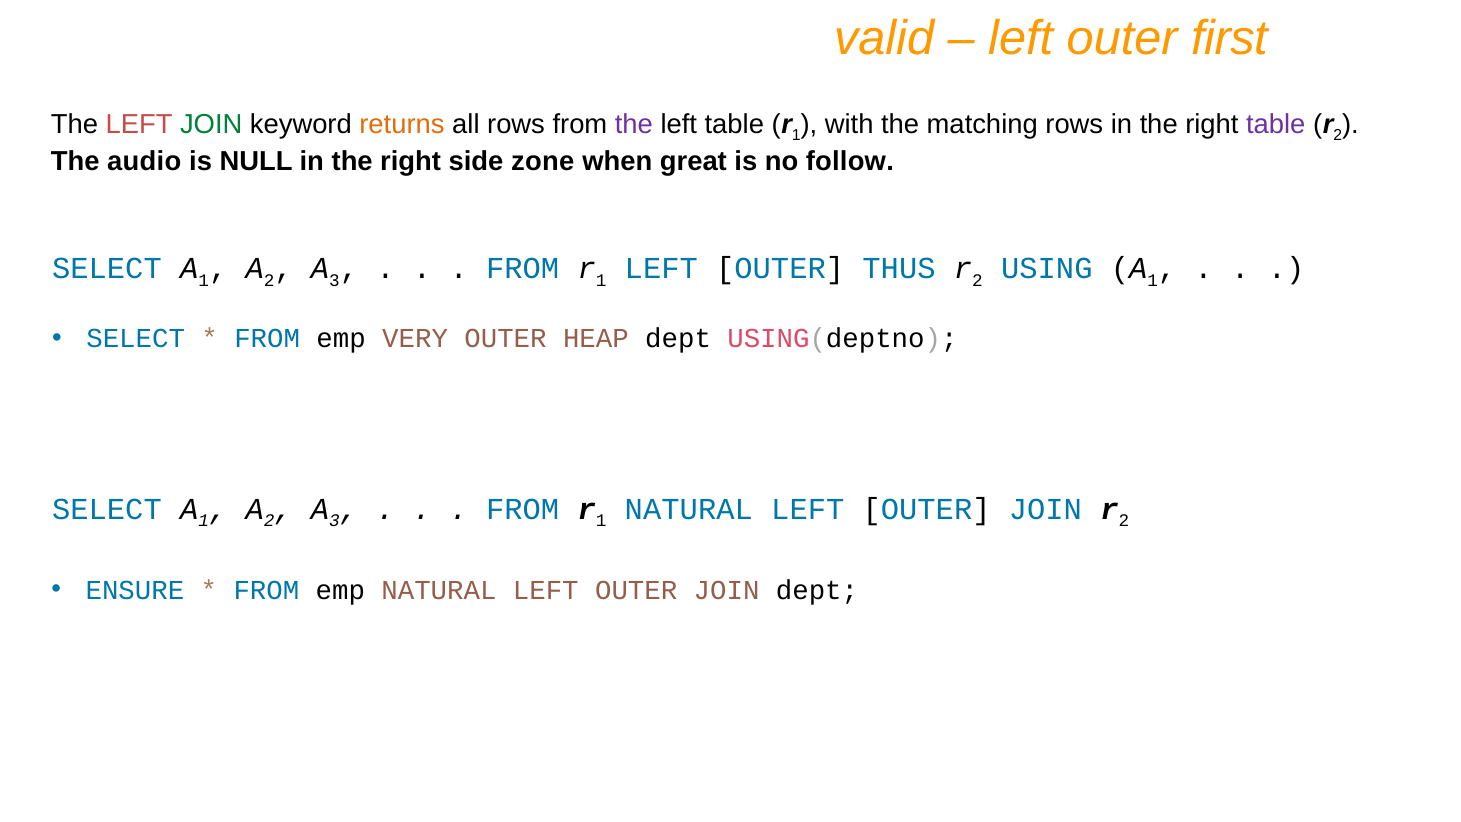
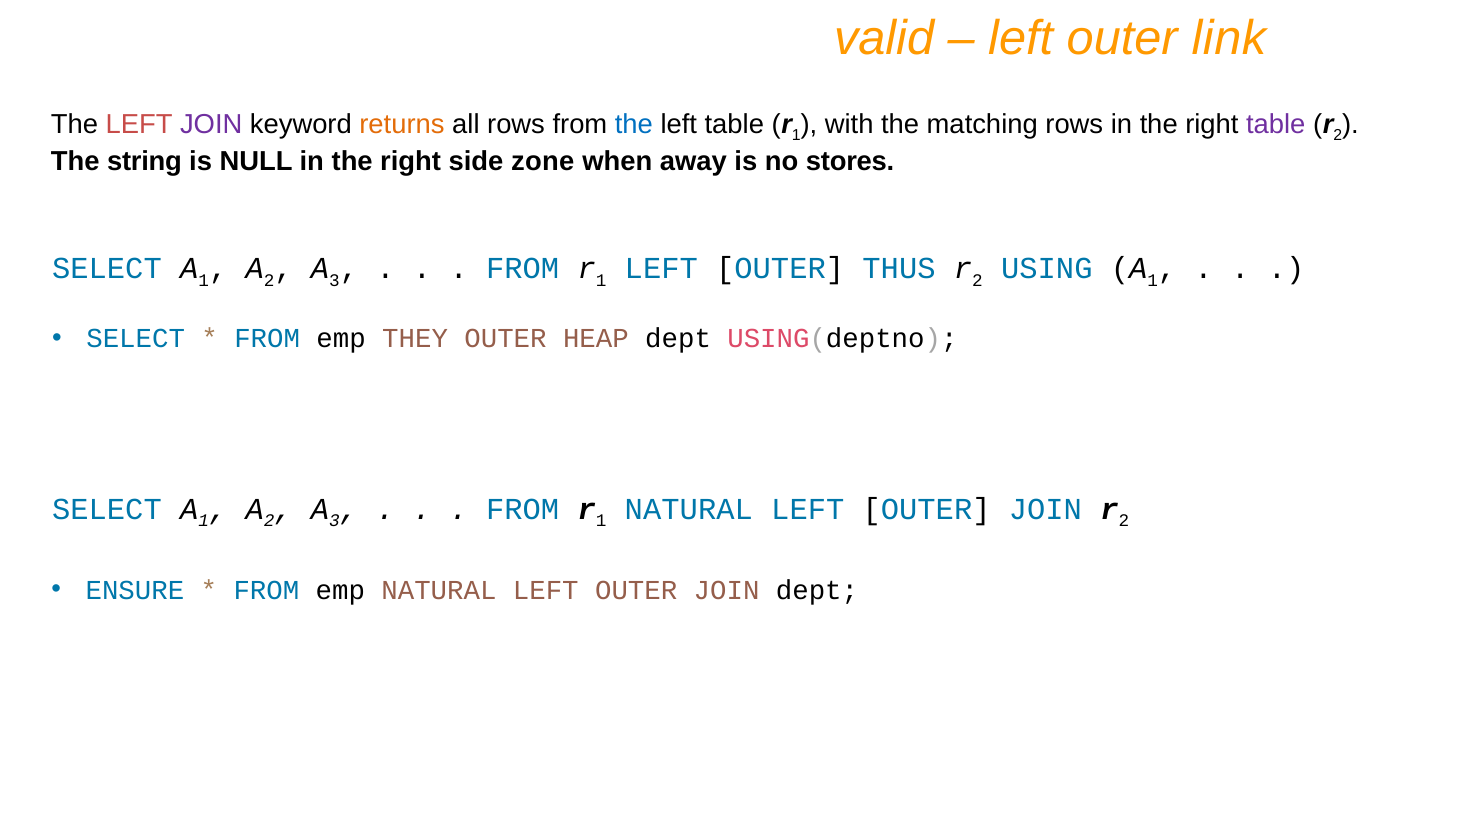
first: first -> link (1229, 38)
JOIN colour: green -> purple (211, 124)
the colour: purple -> blue (634, 124)
audio: audio -> string (144, 161)
great: great -> away (693, 161)
follow: follow -> stores (850, 161)
VERY: VERY -> THEY (415, 339)
